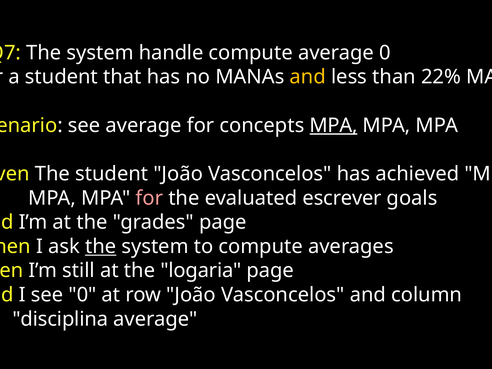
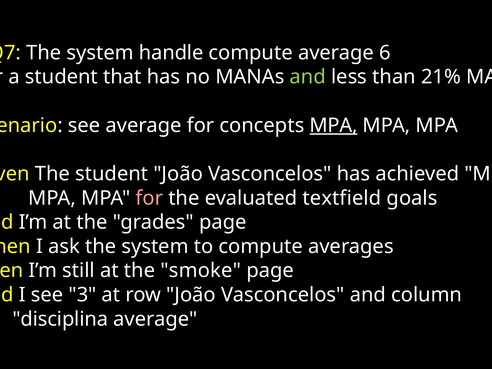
average 0: 0 -> 6 (385, 53)
and colour: yellow -> light green (308, 77)
22%: 22% -> 21% (441, 77)
escrever: escrever -> textfield (342, 198)
the underline: present -> none (101, 246)
logaria: logaria -> smoke (201, 271)
see 0: 0 -> 3 (82, 295)
